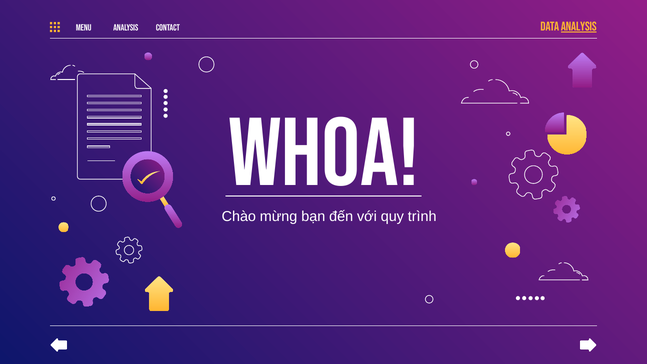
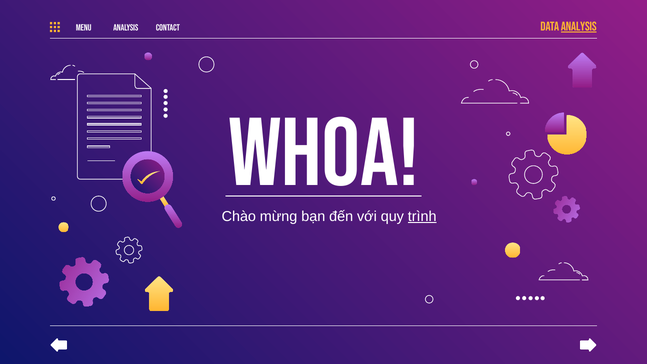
trình underline: none -> present (422, 216)
